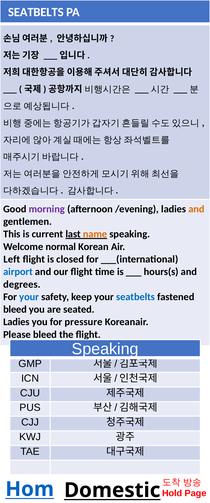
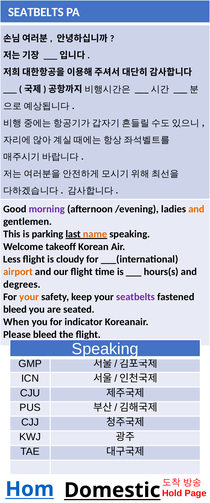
current: current -> parking (47, 234)
normal: normal -> takeoff (61, 246)
Left: Left -> Less (12, 259)
closed: closed -> cloudy (70, 259)
airport colour: blue -> orange (18, 271)
your colour: blue -> orange (29, 296)
seatbelts colour: blue -> purple (136, 296)
Ladies: Ladies -> When (16, 322)
pressure: pressure -> indicator (84, 322)
